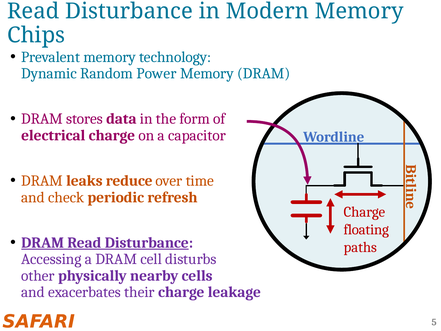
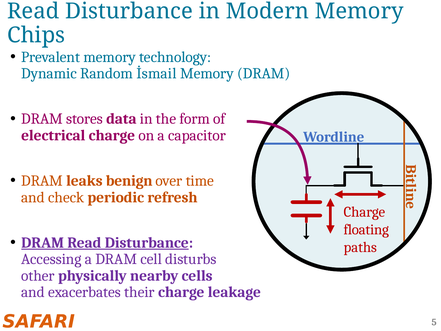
Power: Power -> İsmail (156, 73)
reduce: reduce -> benign (129, 181)
